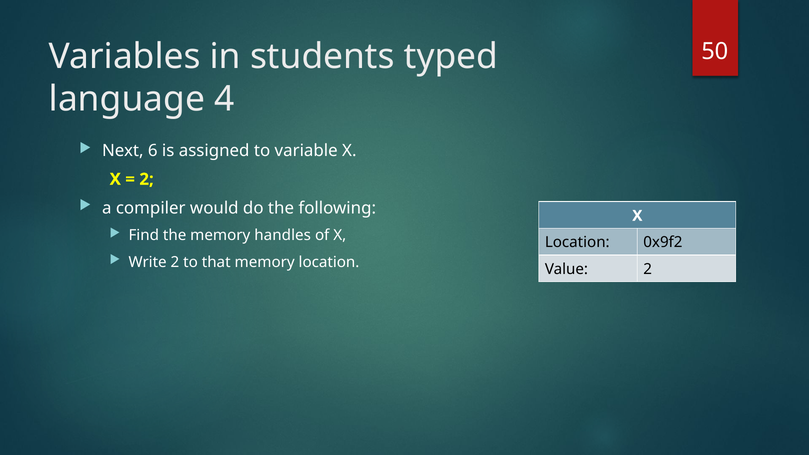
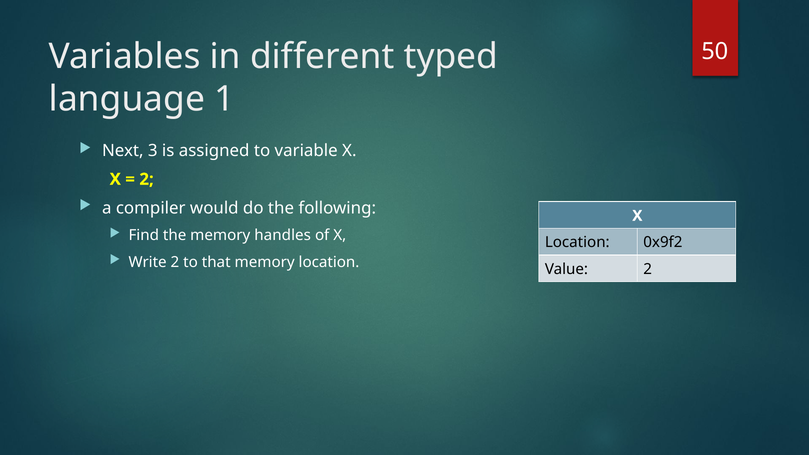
students: students -> different (322, 57)
language 4: 4 -> 1 (224, 99)
6: 6 -> 3 (153, 151)
